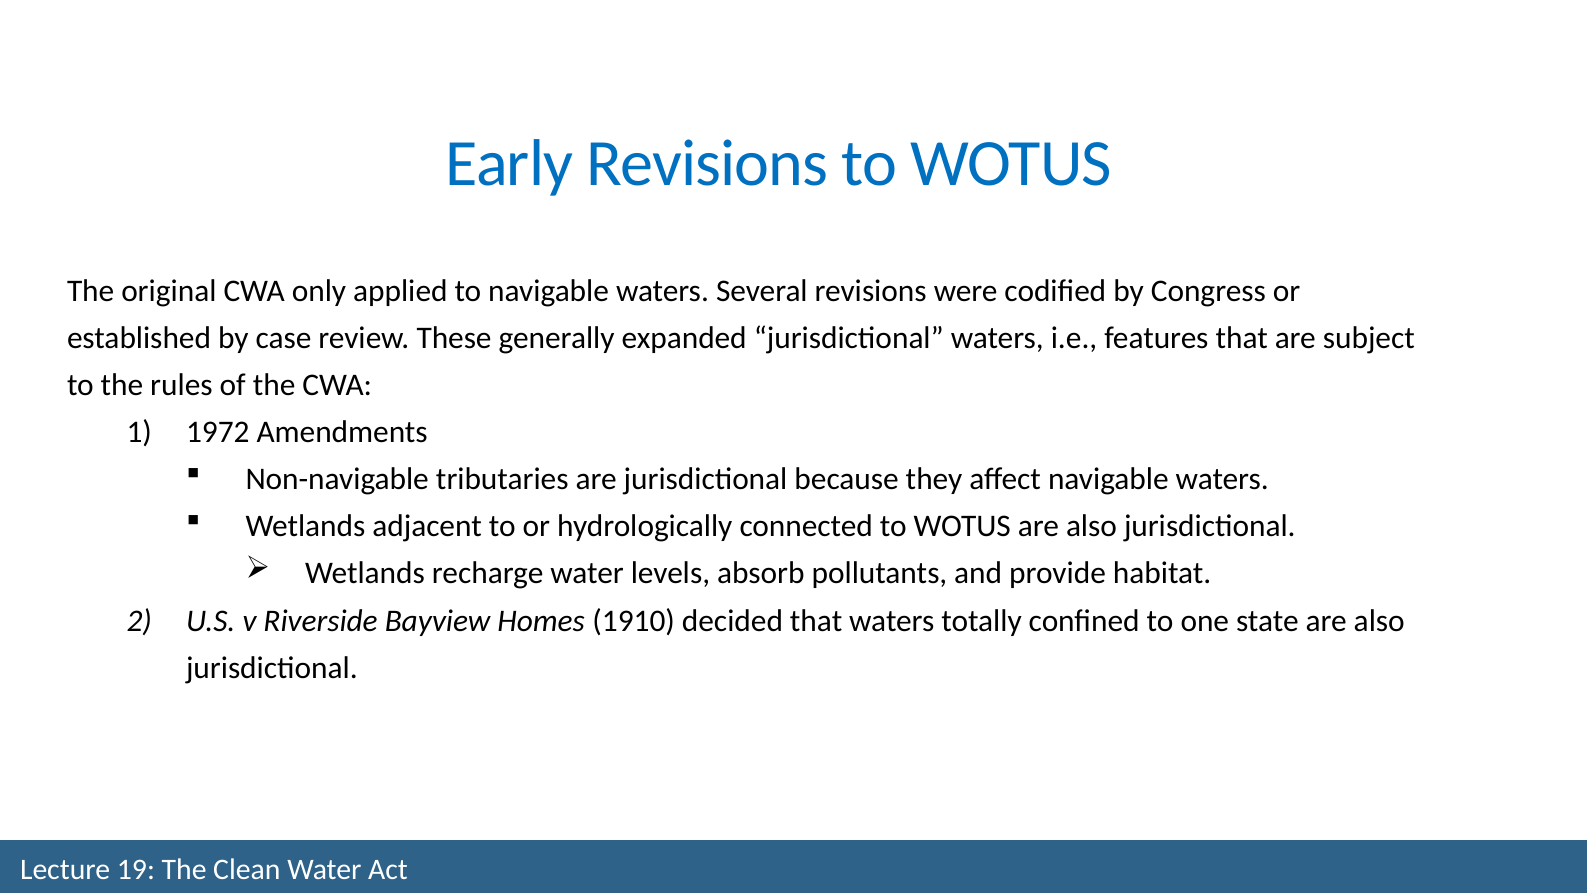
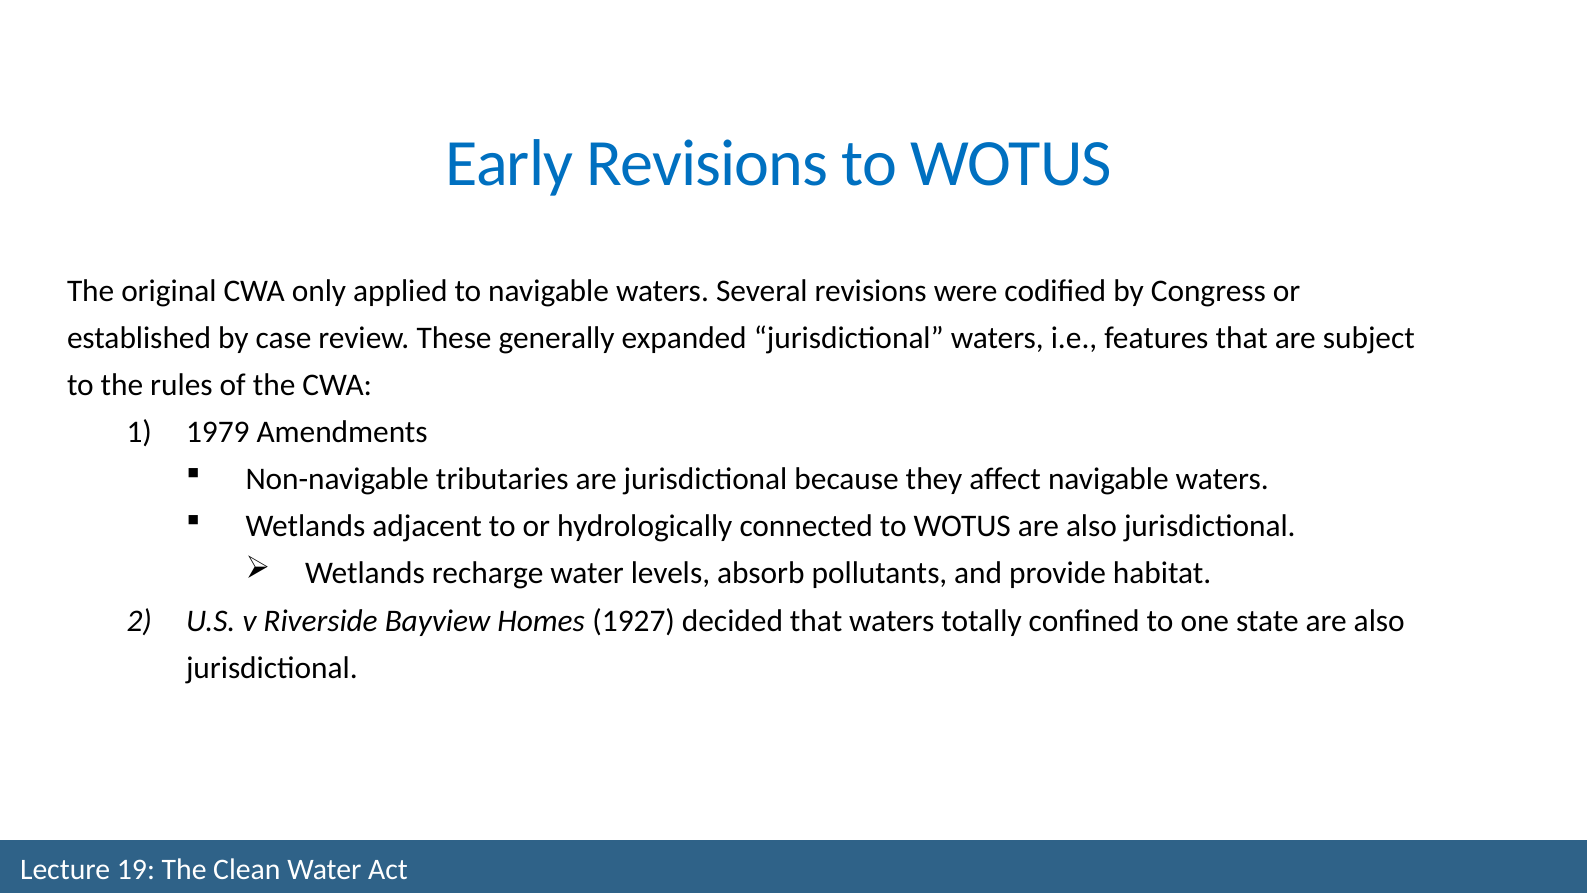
1972: 1972 -> 1979 (218, 432)
1910: 1910 -> 1927 (634, 620)
